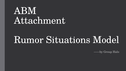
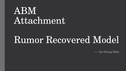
Situations: Situations -> Recovered (68, 40)
